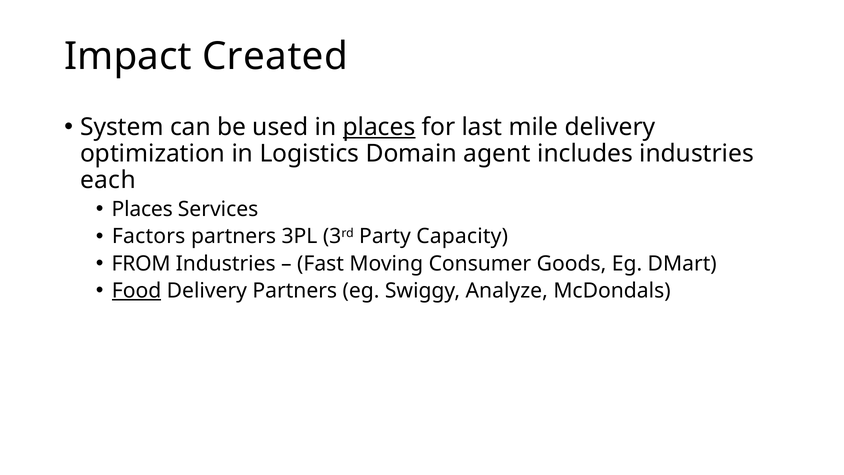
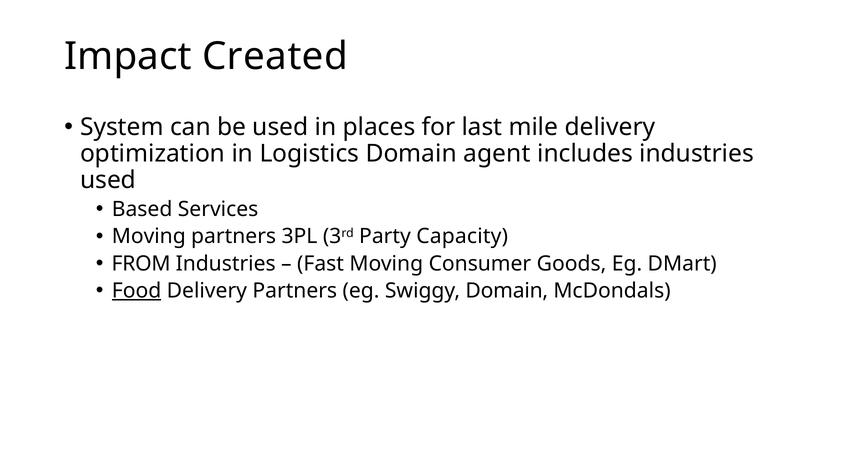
places underline: present -> none (379, 127)
each: each -> used (108, 180)
Places: Places -> Based (142, 209)
Factors: Factors -> Moving (149, 236)
Swiggy Analyze: Analyze -> Domain (507, 291)
